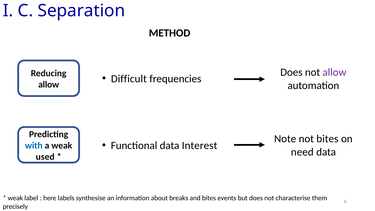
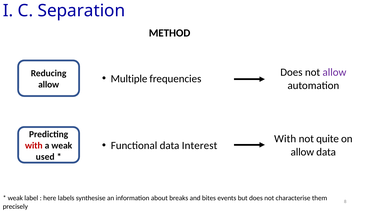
Difficult: Difficult -> Multiple (129, 79)
Note: Note -> With (285, 139)
not bites: bites -> quite (328, 139)
with colour: blue -> red (34, 145)
need: need -> allow (302, 152)
